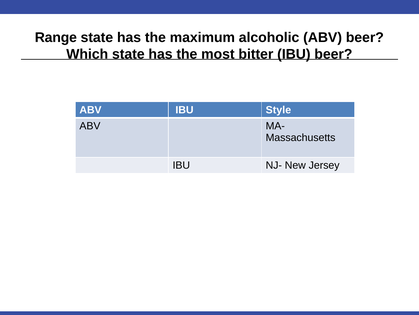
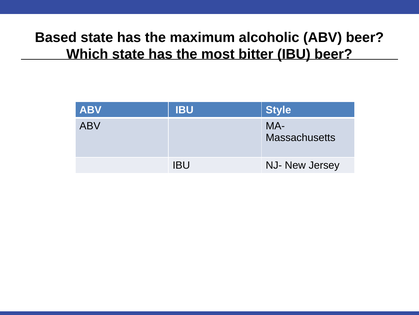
Range: Range -> Based (56, 37)
